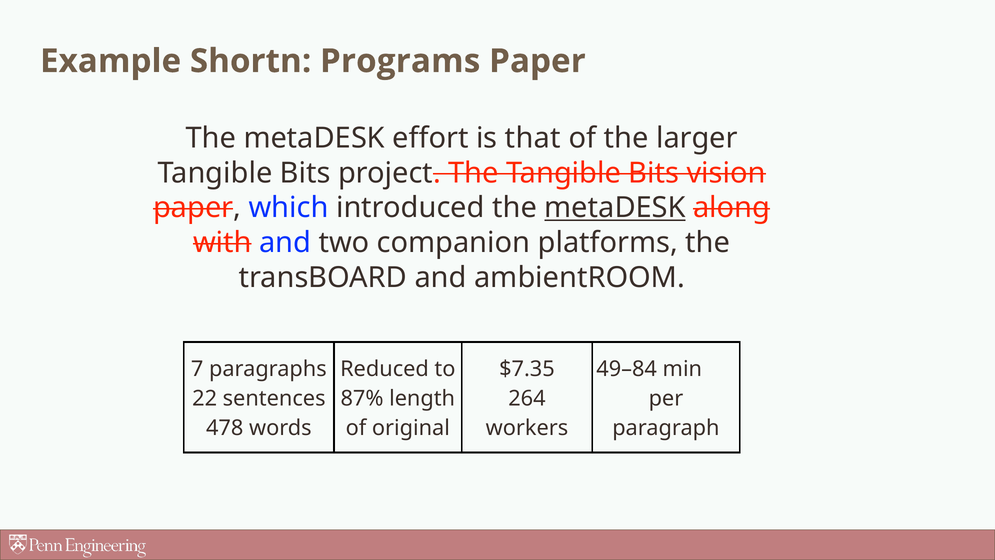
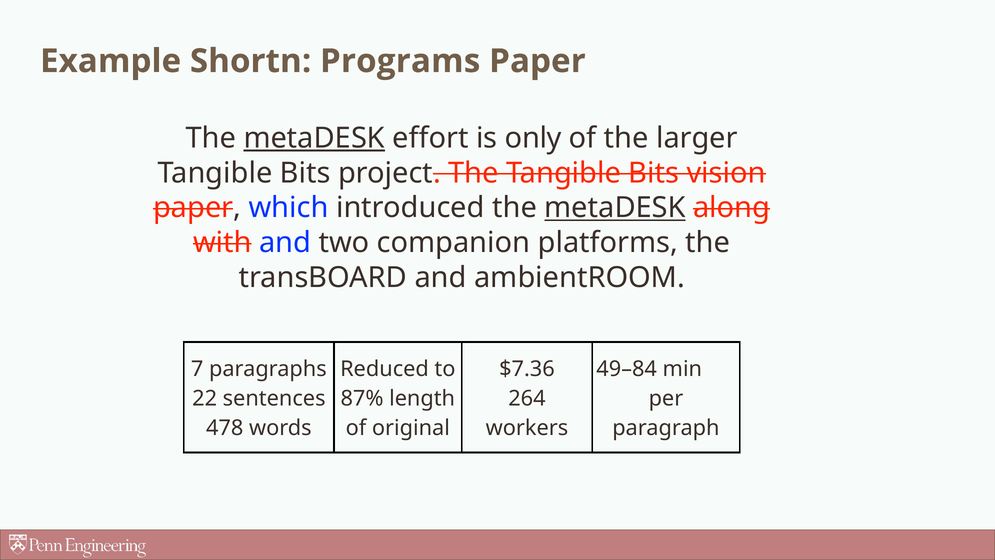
metaDESK underline: none -> present (314, 138)
that: that -> only (533, 138)
$7.35: $7.35 -> $7.36 (527, 369)
